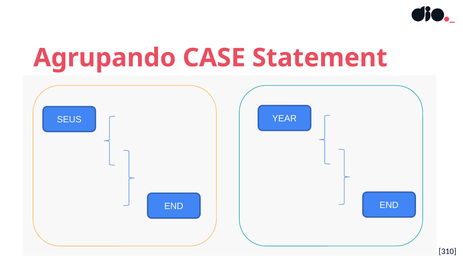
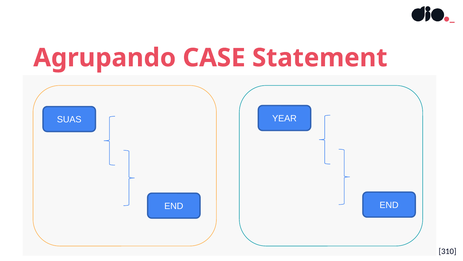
SEUS: SEUS -> SUAS (69, 119)
